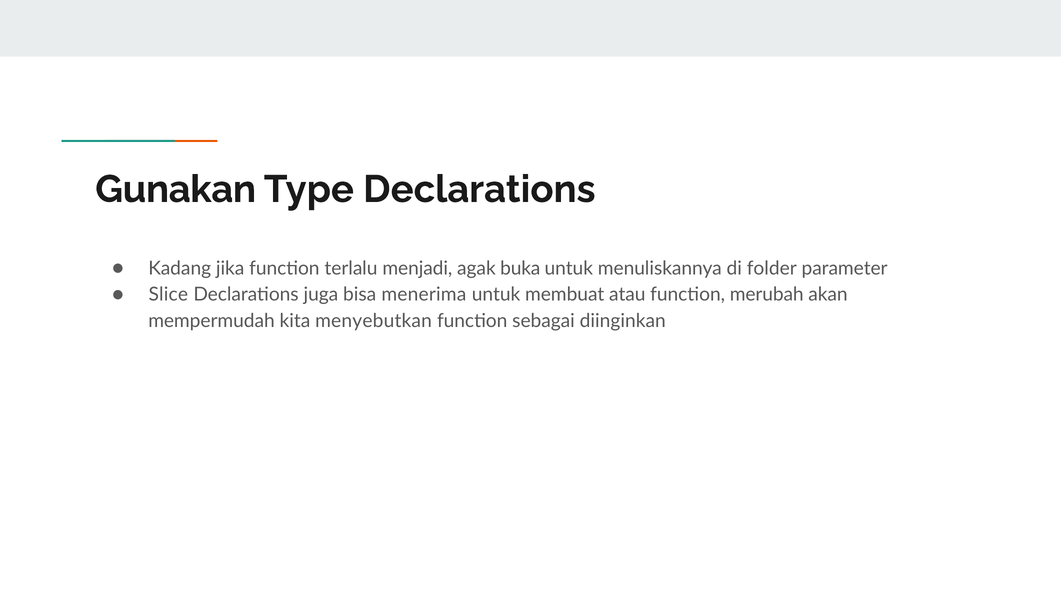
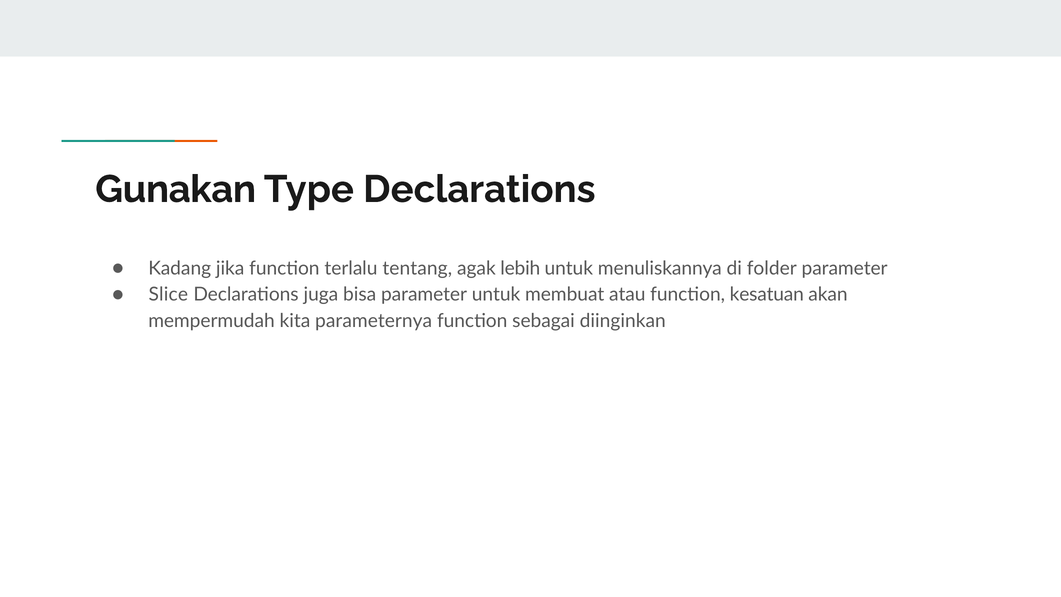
menjadi: menjadi -> tentang (417, 268)
buka: buka -> lebih (520, 268)
bisa menerima: menerima -> parameter (424, 295)
merubah: merubah -> kesatuan (767, 295)
menyebutkan: menyebutkan -> parameternya (374, 321)
